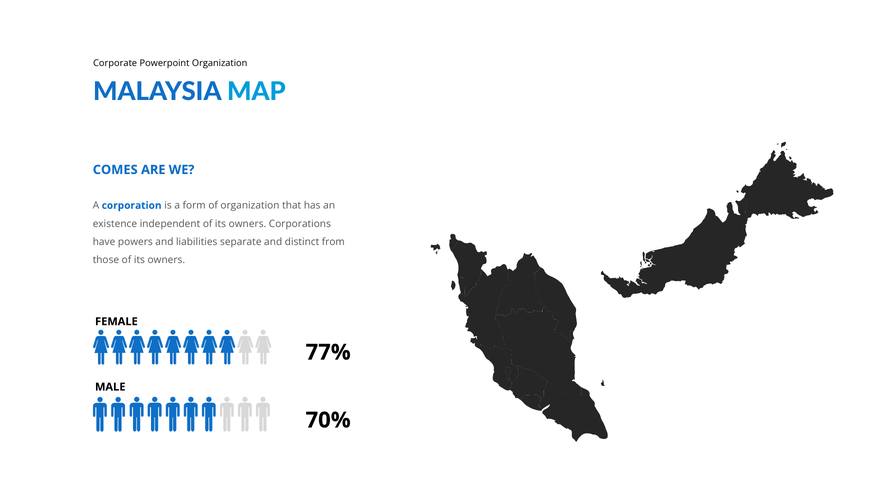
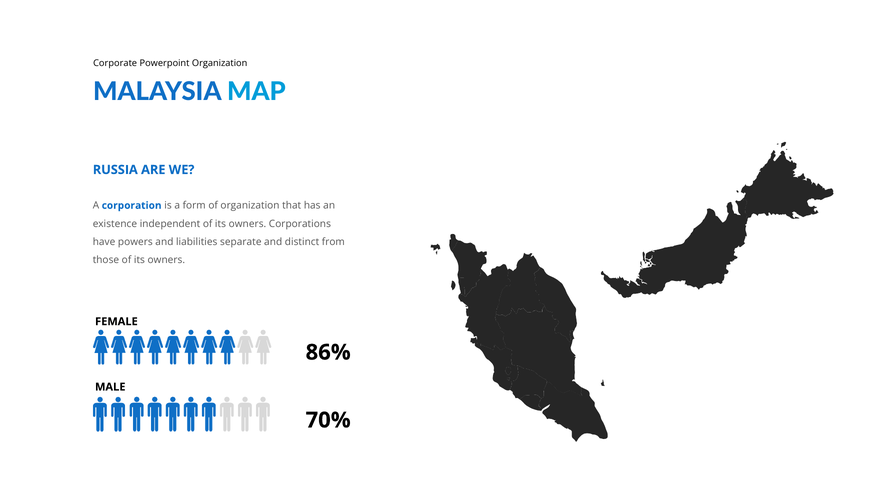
COMES: COMES -> RUSSIA (115, 170)
77%: 77% -> 86% (328, 353)
